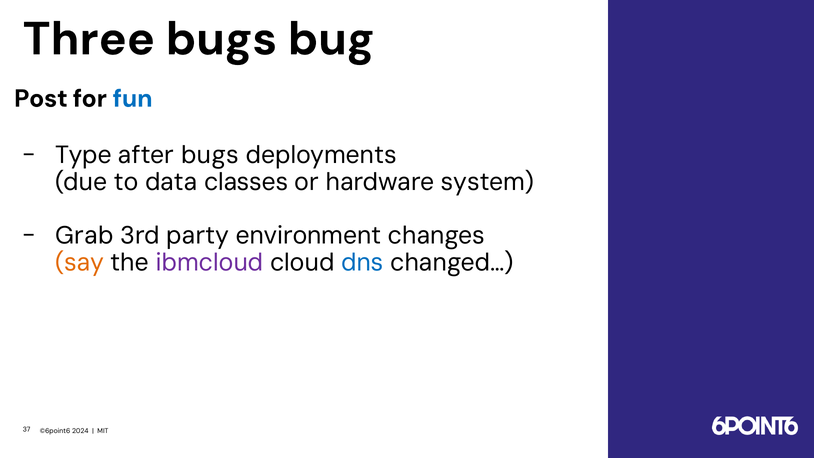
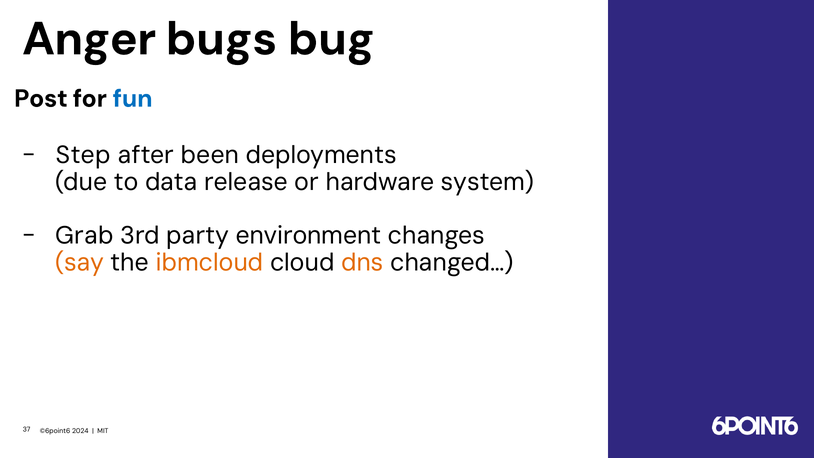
Three: Three -> Anger (89, 39)
Type: Type -> Step (83, 155)
after bugs: bugs -> been (210, 155)
classes: classes -> release (246, 182)
ibmcloud colour: purple -> orange (210, 263)
dns colour: blue -> orange (362, 263)
